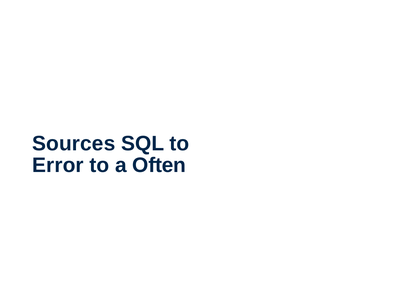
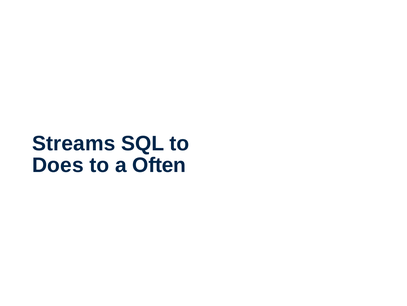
Sources: Sources -> Streams (74, 143)
Error: Error -> Does (58, 165)
